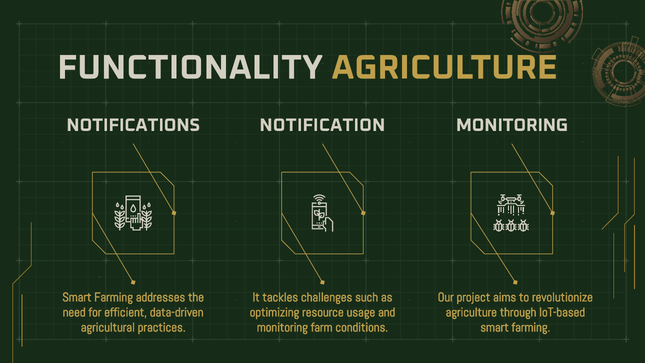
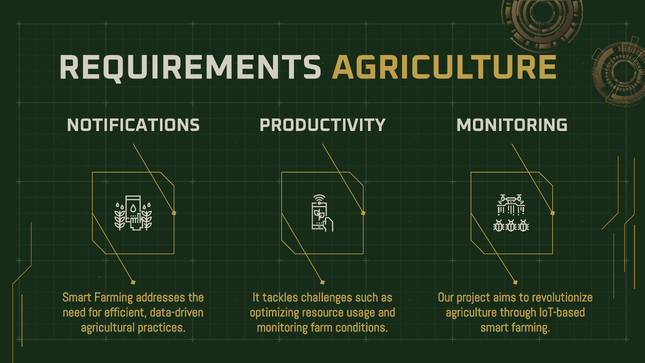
FUNCTIONALITY: FUNCTIONALITY -> REQUIREMENTS (190, 67)
NOTIFICATION: NOTIFICATION -> PRODUCTIVITY (322, 125)
